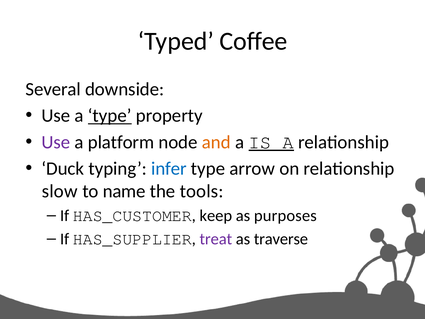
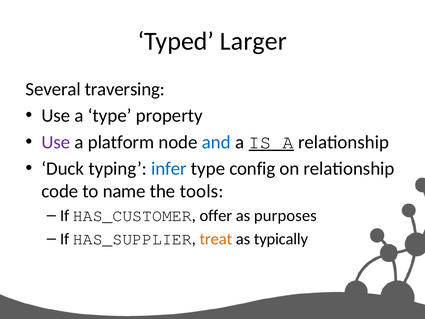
Coffee: Coffee -> Larger (253, 41)
downside: downside -> traversing (125, 89)
type underline: present -> none (110, 116)
and colour: orange -> blue (216, 142)
arrow: arrow -> config (252, 169)
slow: slow -> code (60, 191)
keep: keep -> offer (216, 216)
treat colour: purple -> orange (216, 239)
traverse: traverse -> typically (281, 239)
